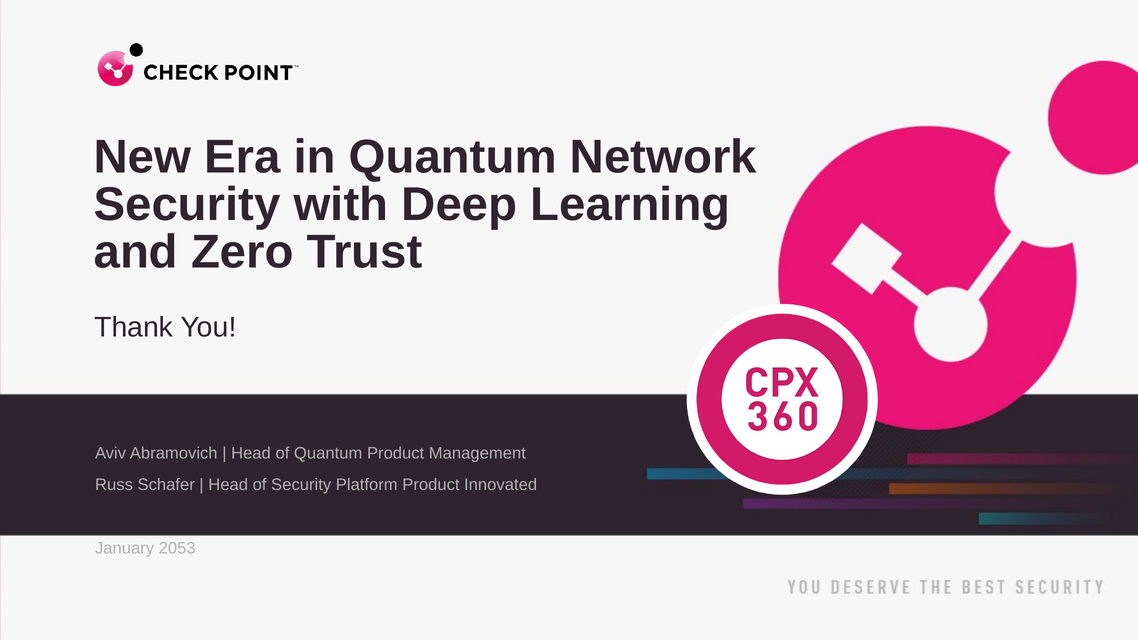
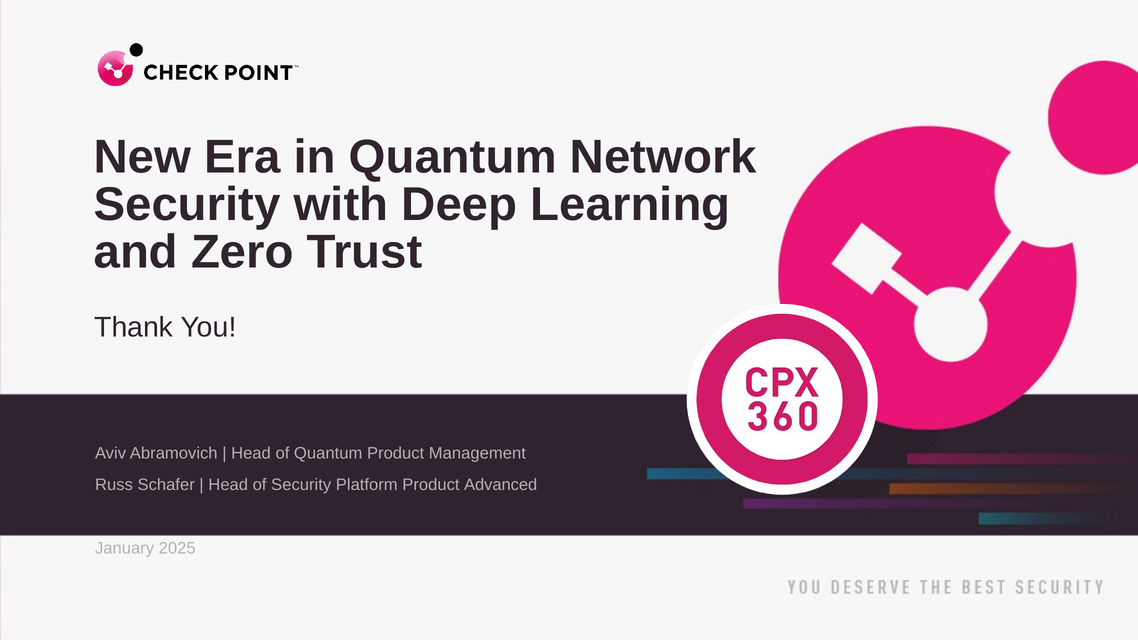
Innovated: Innovated -> Advanced (501, 485)
2053: 2053 -> 2025 (177, 548)
